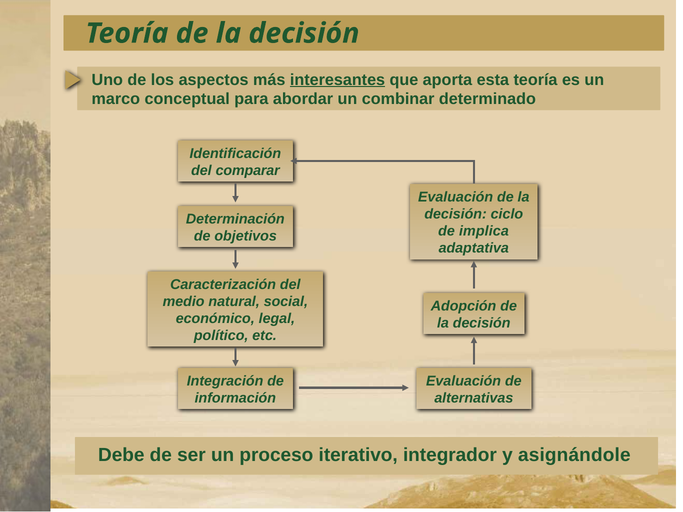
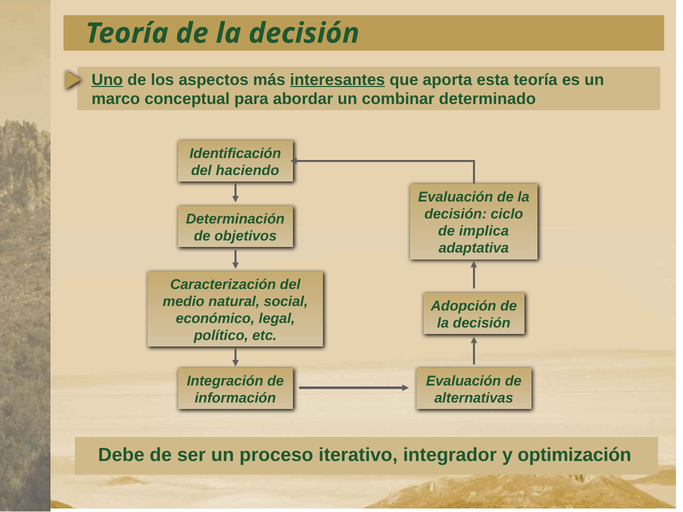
Uno underline: none -> present (107, 80)
comparar: comparar -> haciendo (248, 171)
asignándole: asignándole -> optimización (574, 455)
